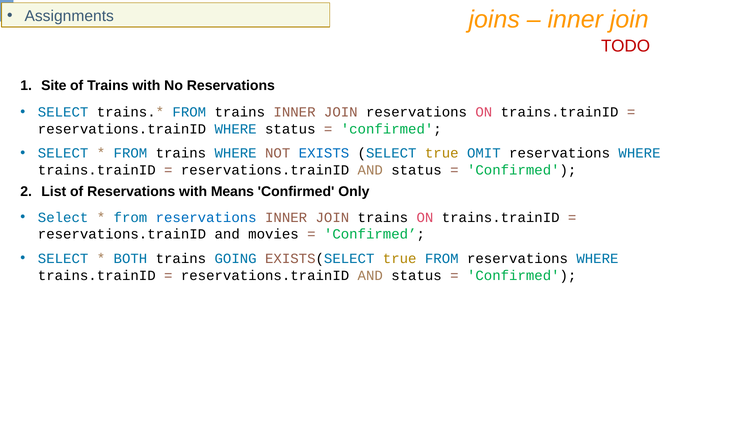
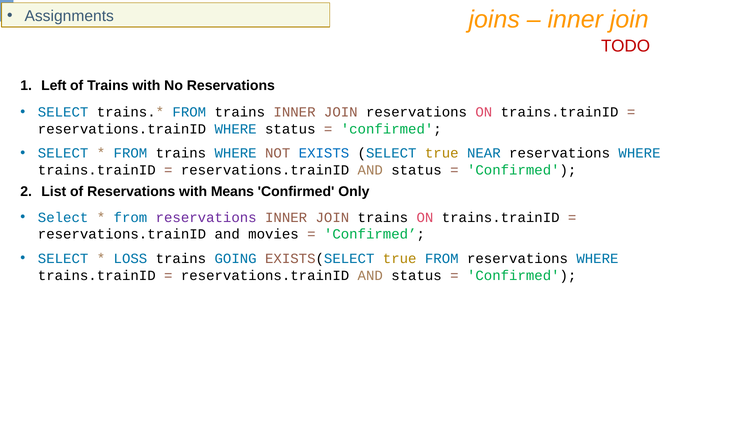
Site: Site -> Left (54, 86)
OMIT: OMIT -> NEAR (484, 153)
reservations colour: blue -> purple (206, 217)
BOTH: BOTH -> LOSS (130, 258)
